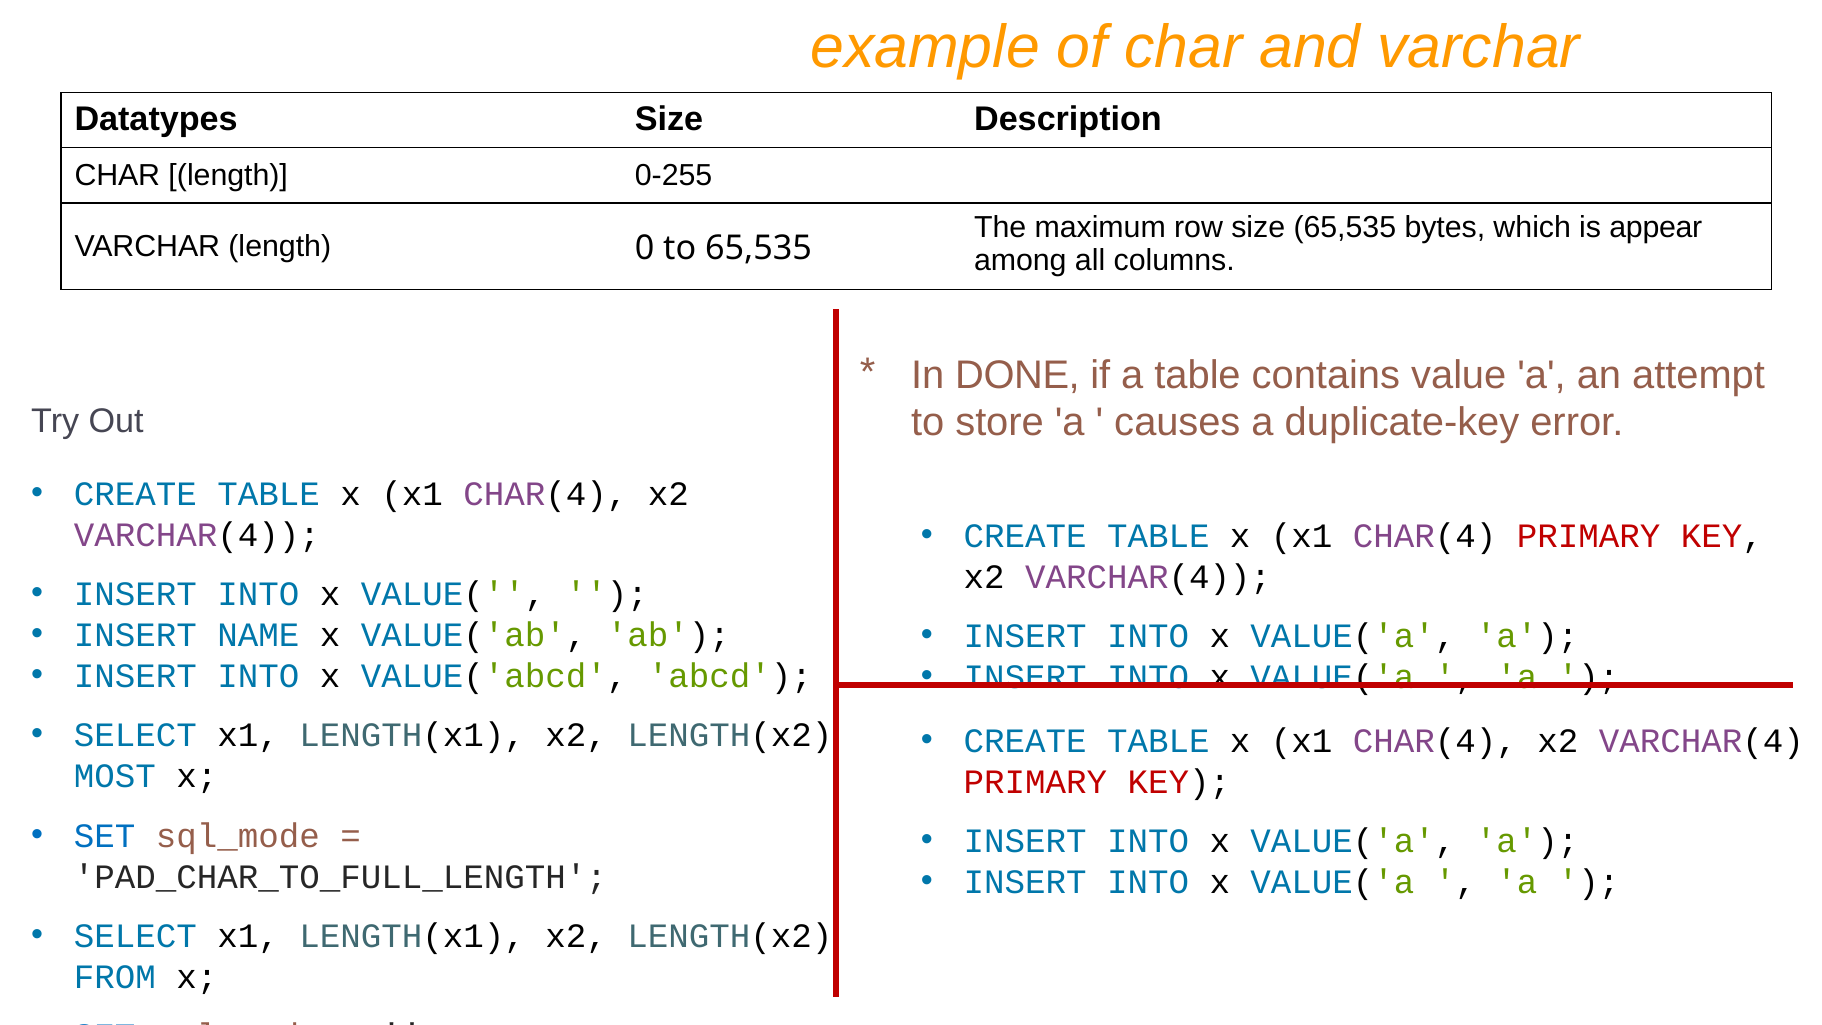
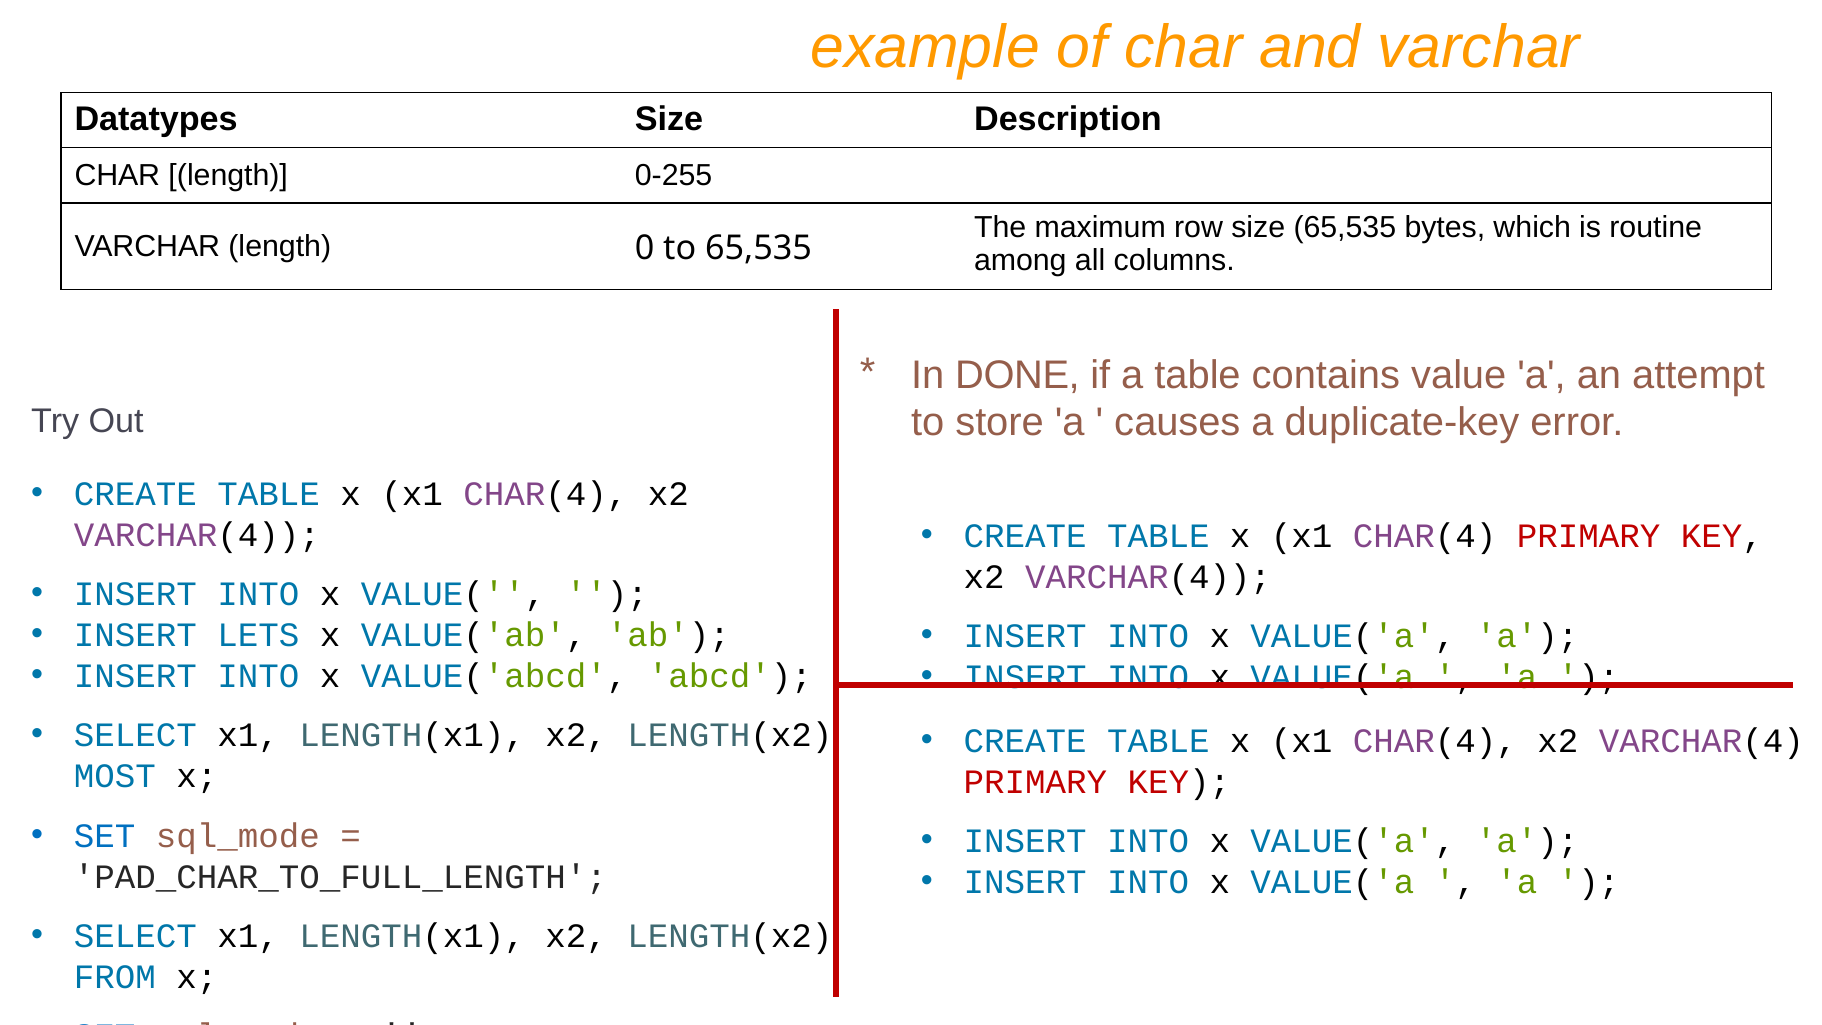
appear: appear -> routine (1656, 227)
NAME: NAME -> LETS (258, 635)
